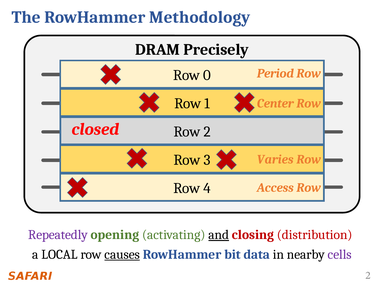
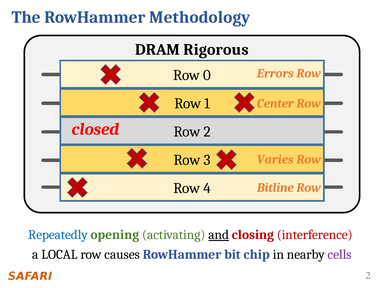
Precisely: Precisely -> Rigorous (216, 50)
Period: Period -> Errors (275, 73)
Access: Access -> Bitline (275, 188)
Repeatedly colour: purple -> blue (58, 235)
distribution: distribution -> interference (315, 235)
causes underline: present -> none (122, 254)
data: data -> chip (257, 254)
